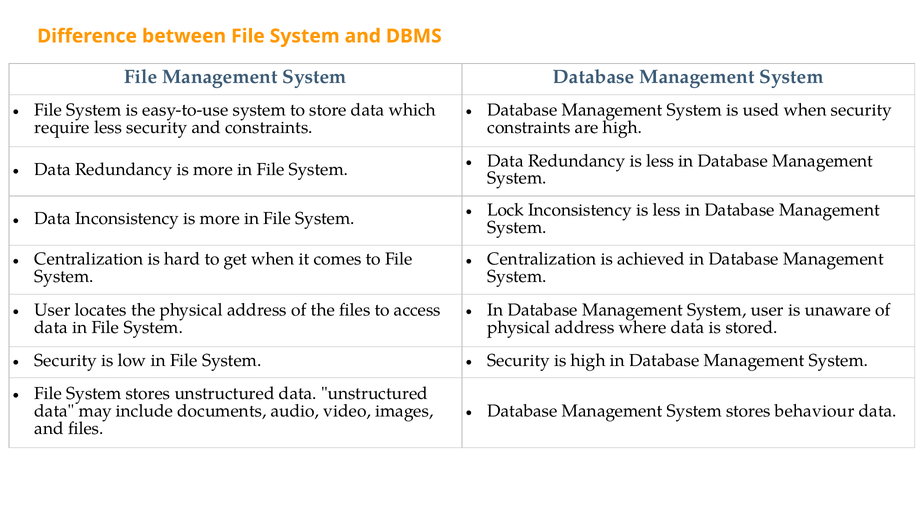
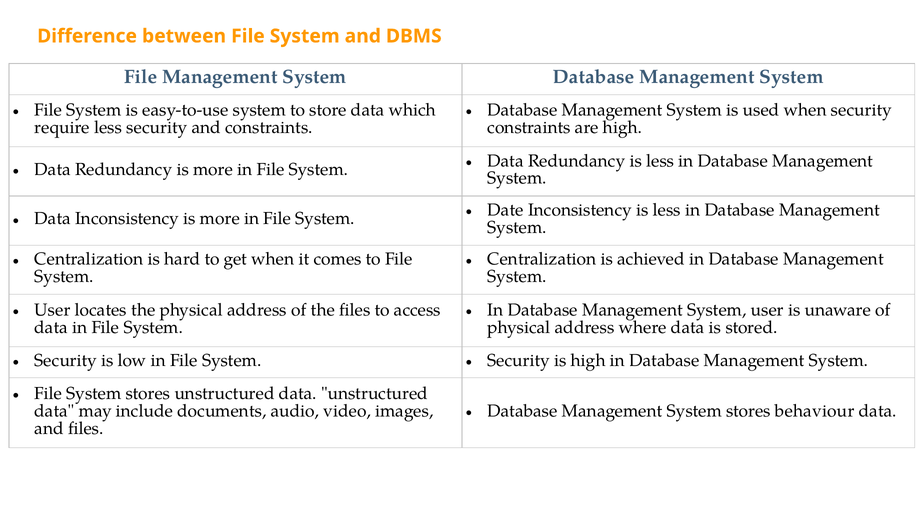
Lock: Lock -> Date (506, 210)
